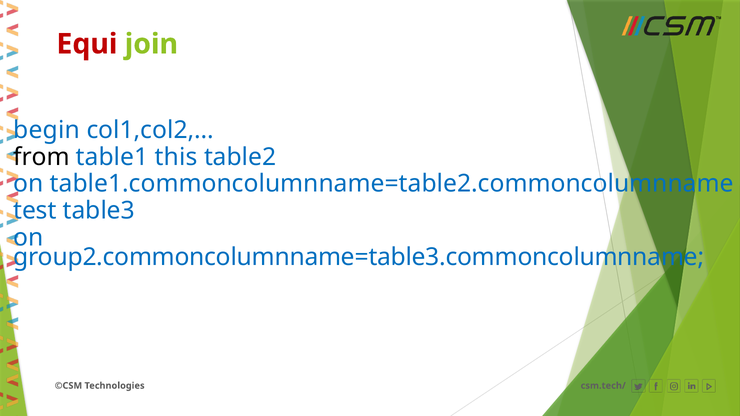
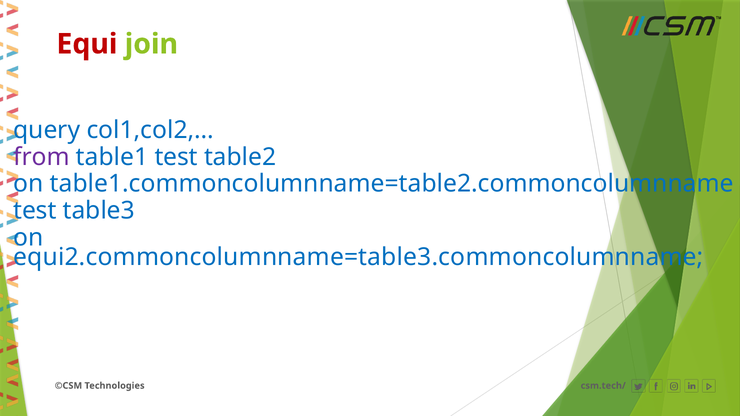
begin: begin -> query (47, 130)
from colour: black -> purple (42, 157)
table1 this: this -> test (176, 157)
group2.commoncolumnname=table3.commoncolumnname: group2.commoncolumnname=table3.commoncolumnname -> equi2.commoncolumnname=table3.commoncolumnname (358, 257)
